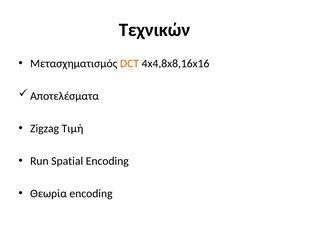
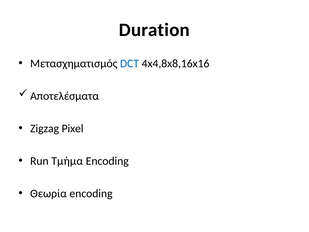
Τεχνικών: Τεχνικών -> Duration (154, 30)
DCT colour: orange -> blue (130, 63)
Τιμή: Τιμή -> Pixel (73, 128)
Spatial: Spatial -> Τμήμα (67, 161)
